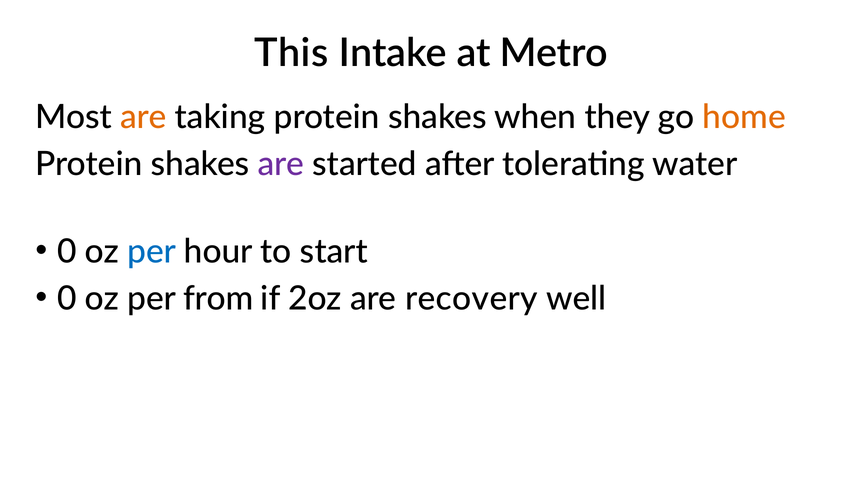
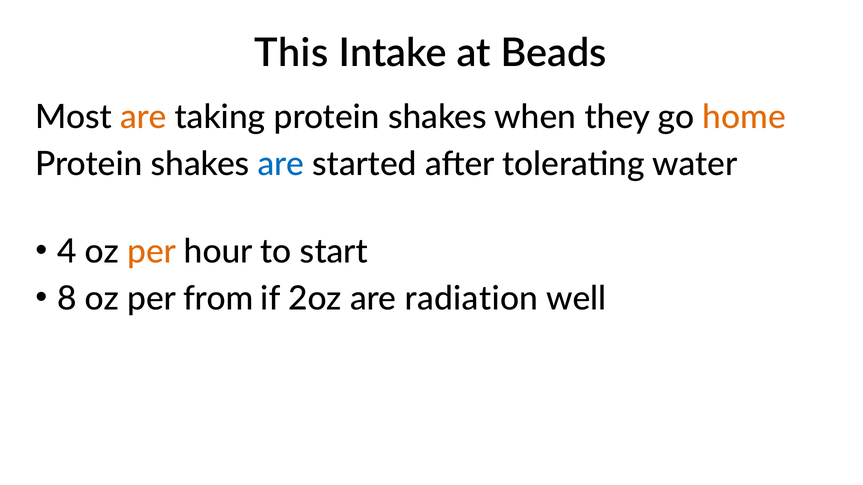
Metro: Metro -> Beads (554, 53)
are colour: purple -> blue (281, 164)
0: 0 -> 4 (67, 252)
per colour: blue -> orange (152, 252)
0: 0 -> 8 (67, 299)
recovery: recovery -> radiation (471, 299)
